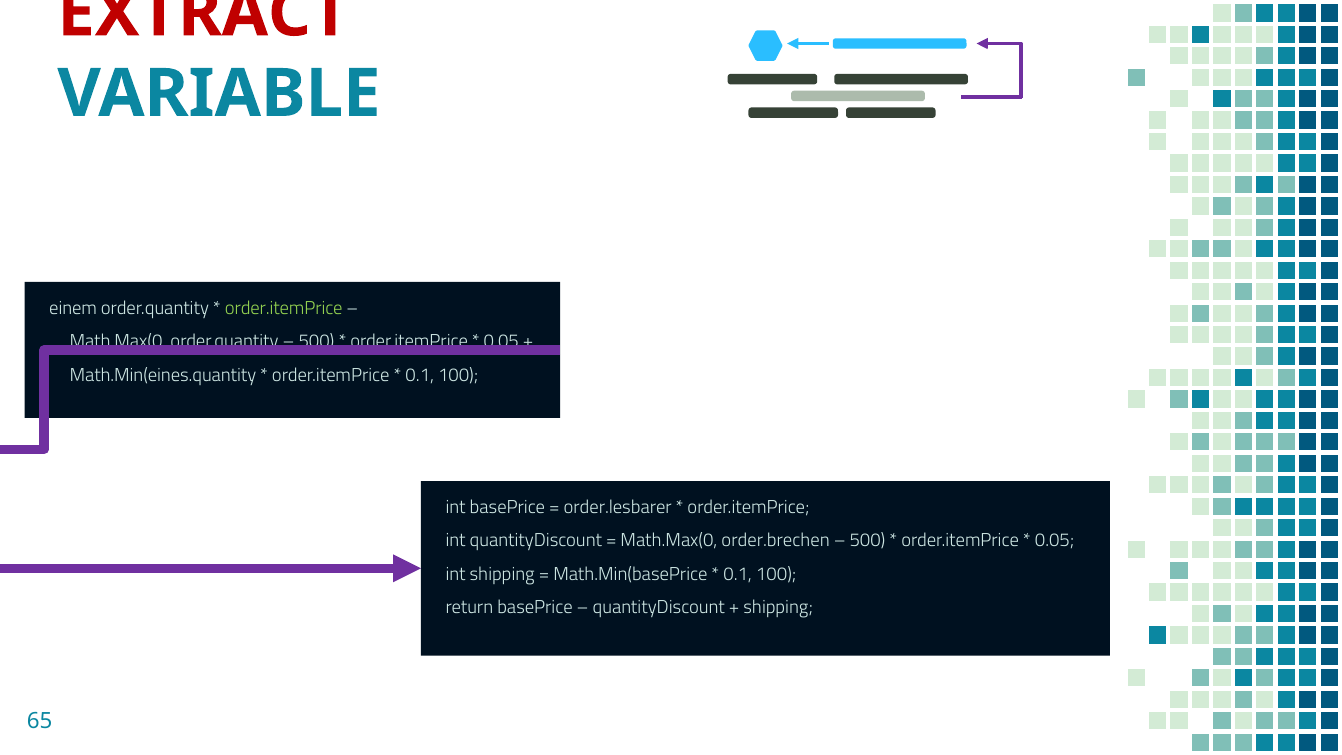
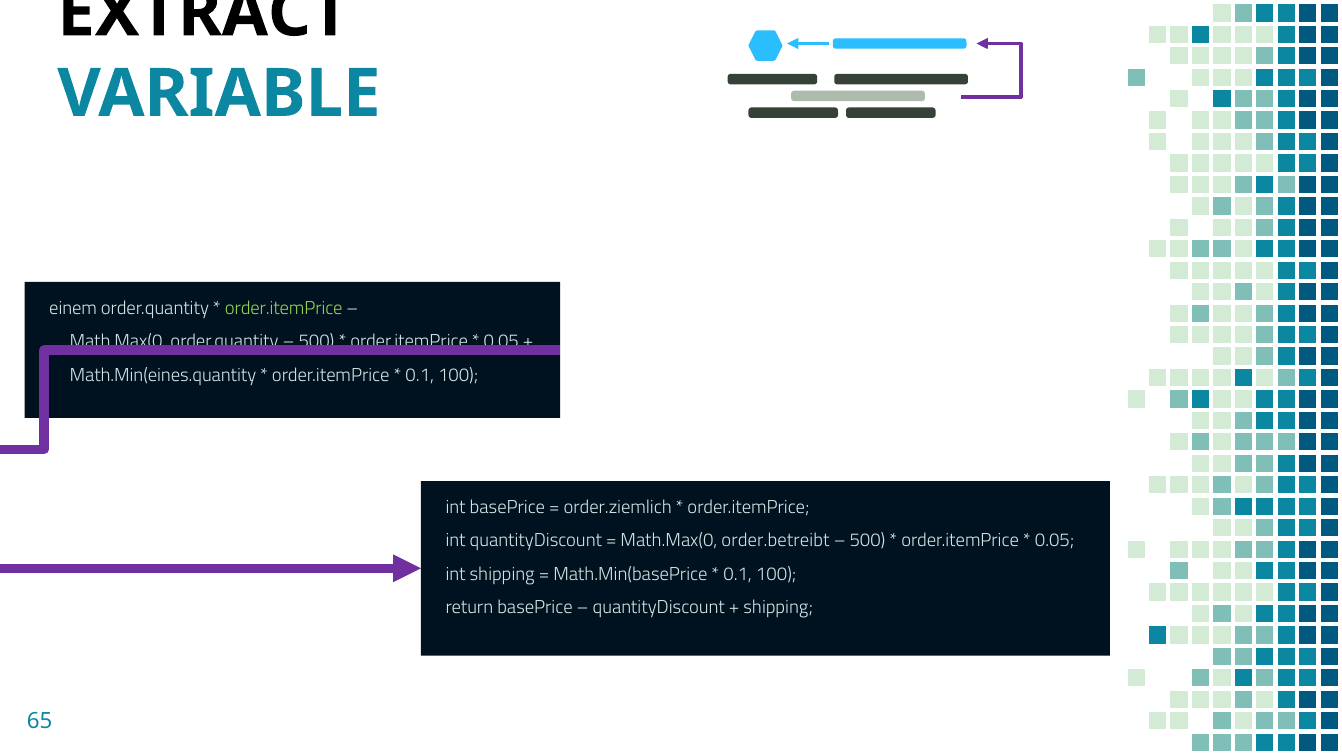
EXTRACT colour: red -> black (203, 13)
order.lesbarer: order.lesbarer -> order.ziemlich (618, 507)
order.brechen: order.brechen -> order.betreibt (776, 540)
